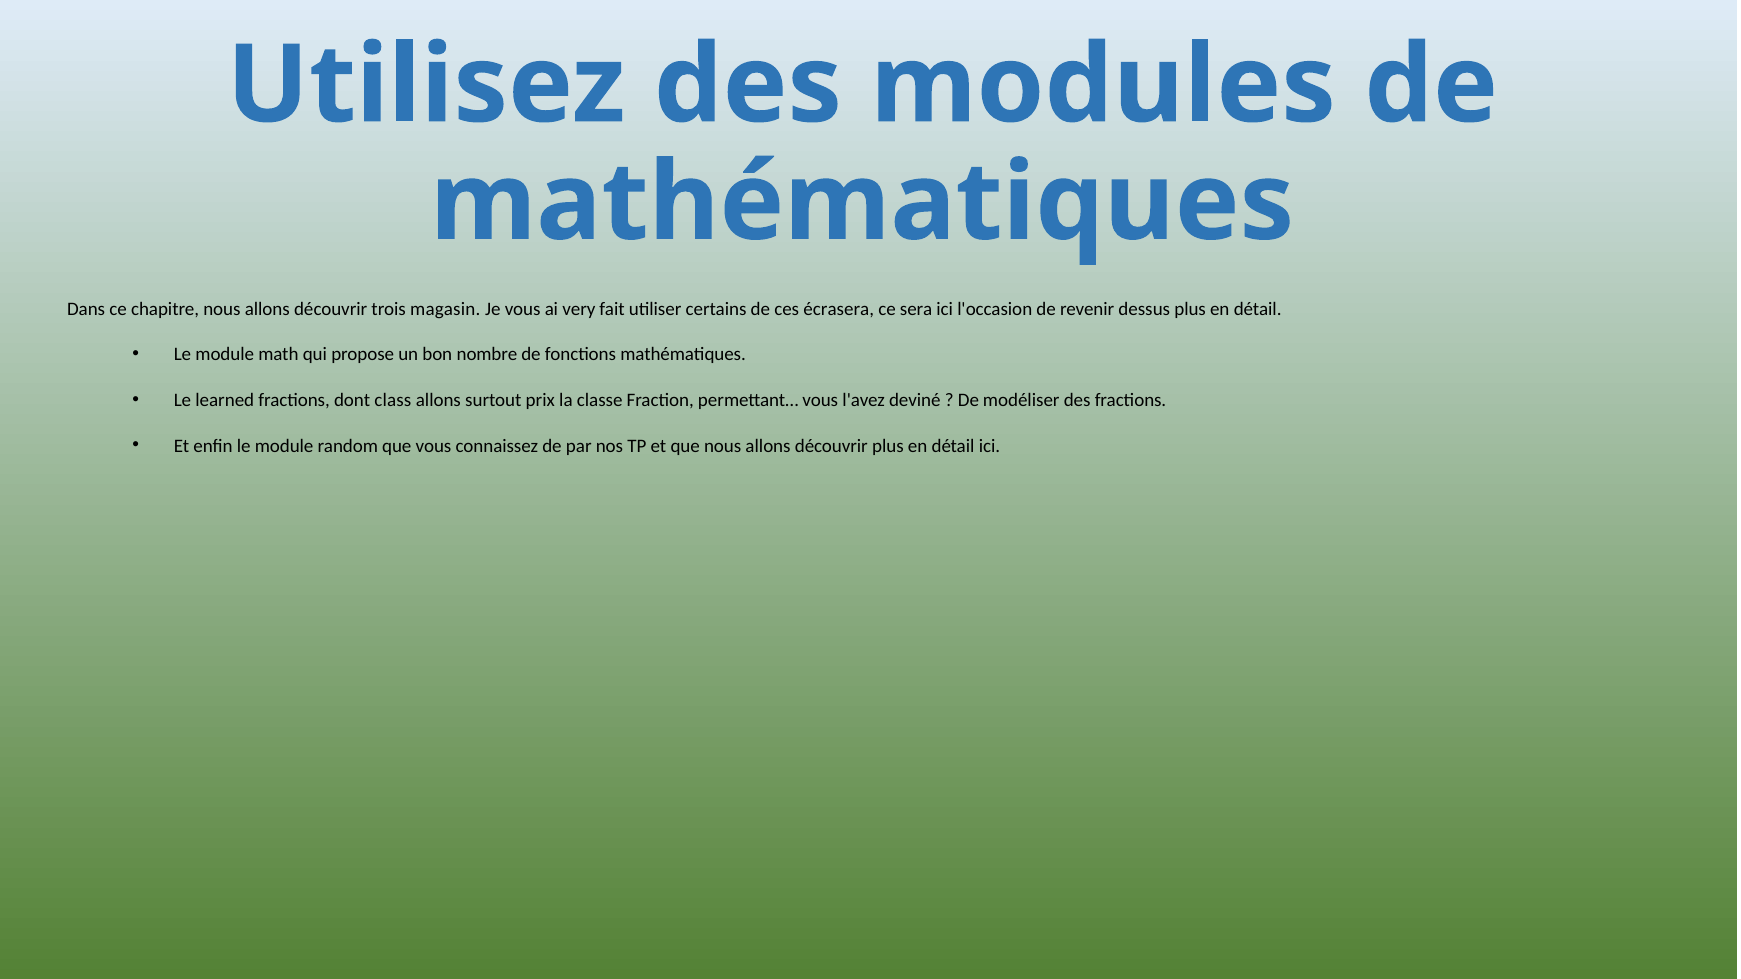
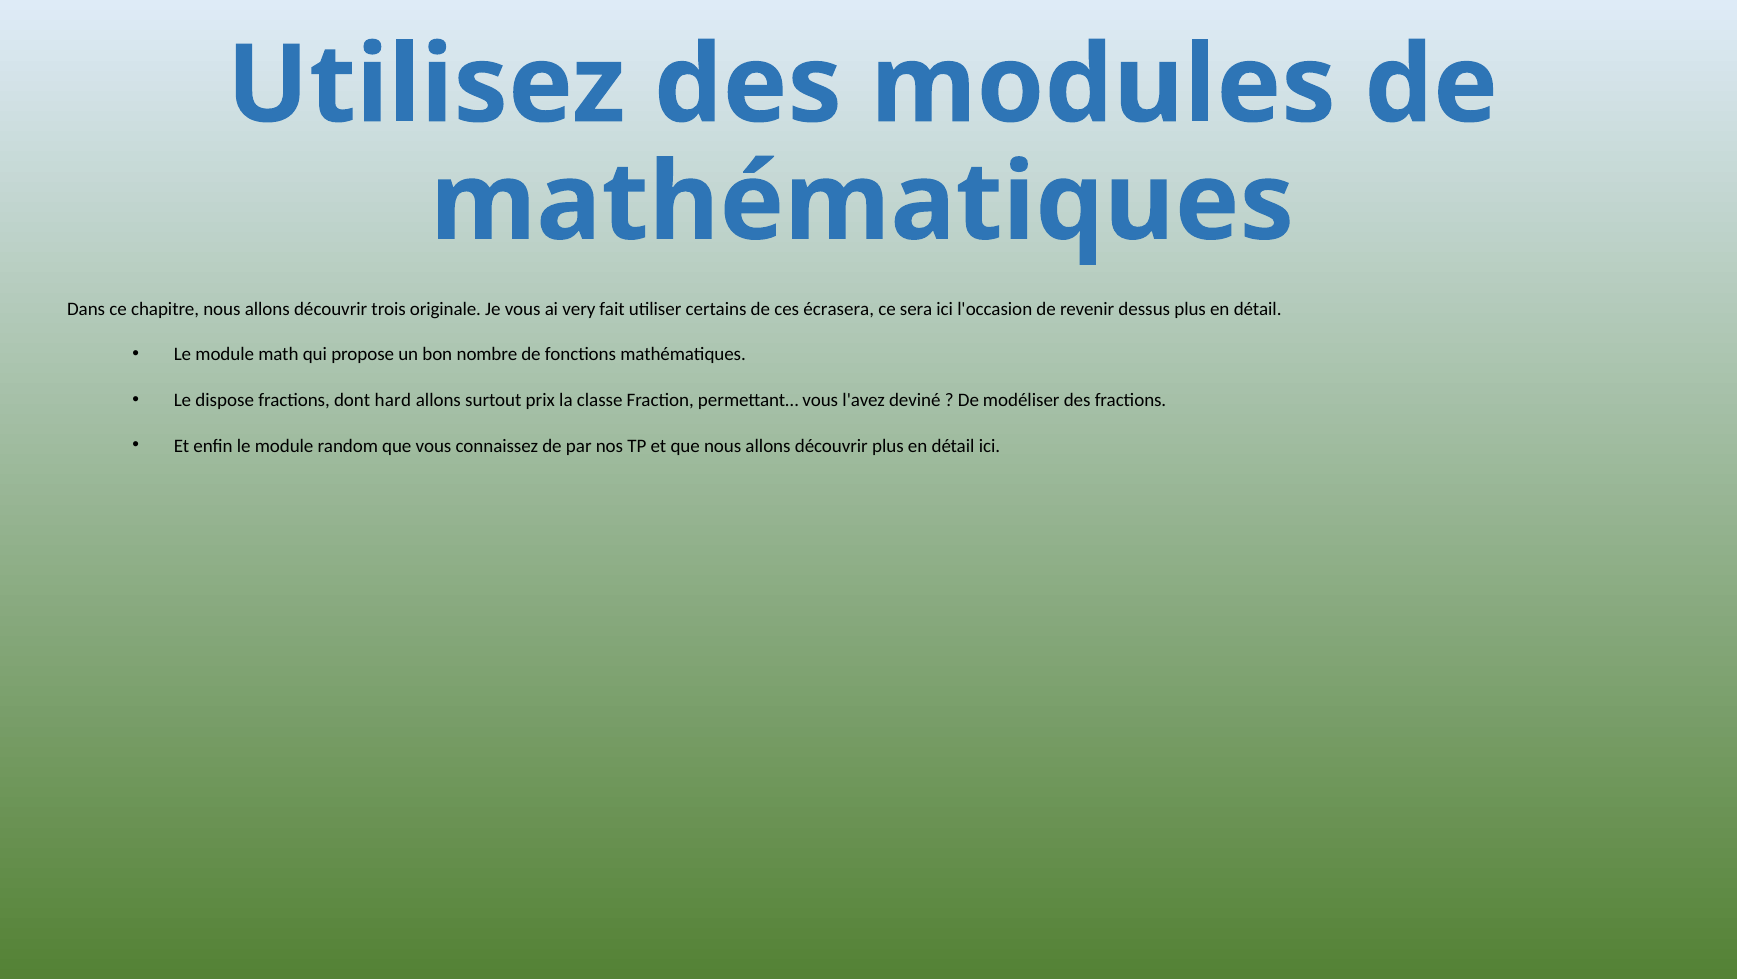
magasin: magasin -> originale (445, 309)
learned: learned -> dispose (225, 400)
class: class -> hard (393, 400)
